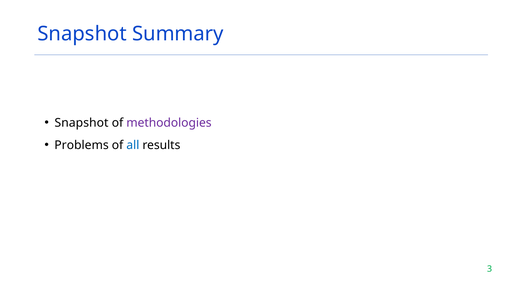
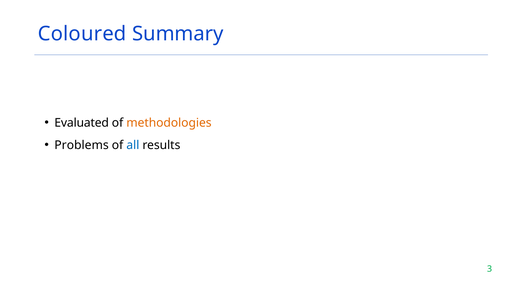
Snapshot: Snapshot -> Coloured (82, 34)
Snapshot: Snapshot -> Evaluated (82, 123)
methodologies colour: purple -> orange (169, 123)
